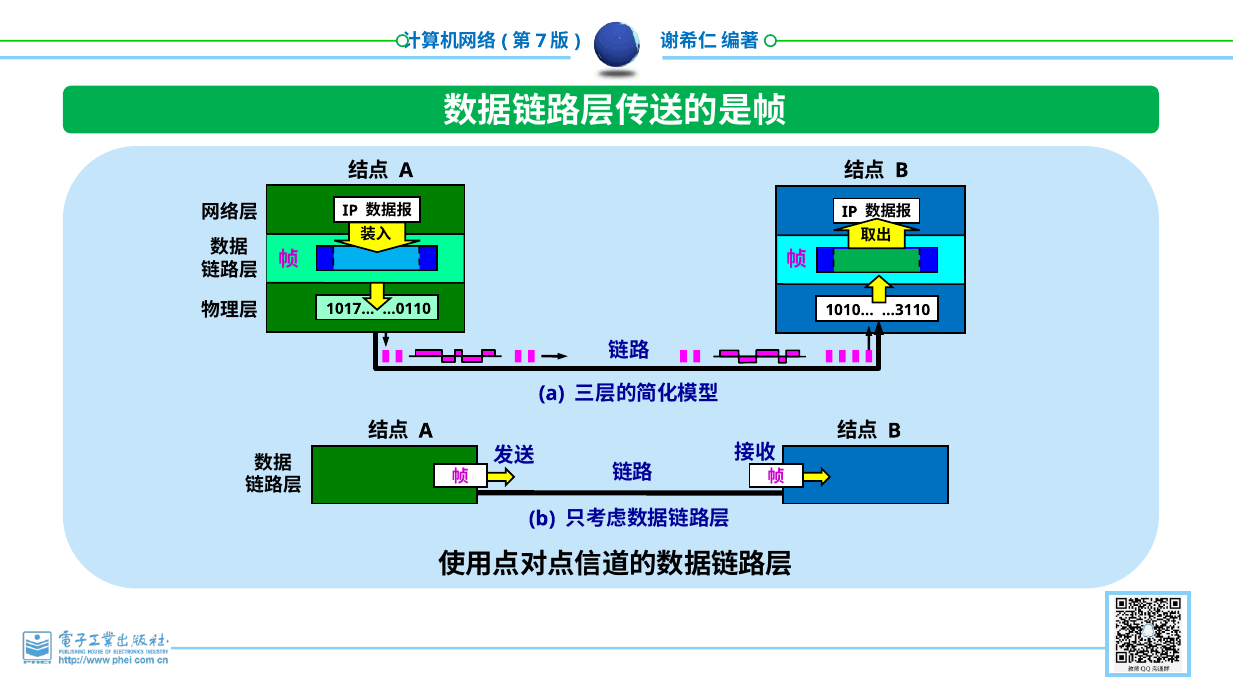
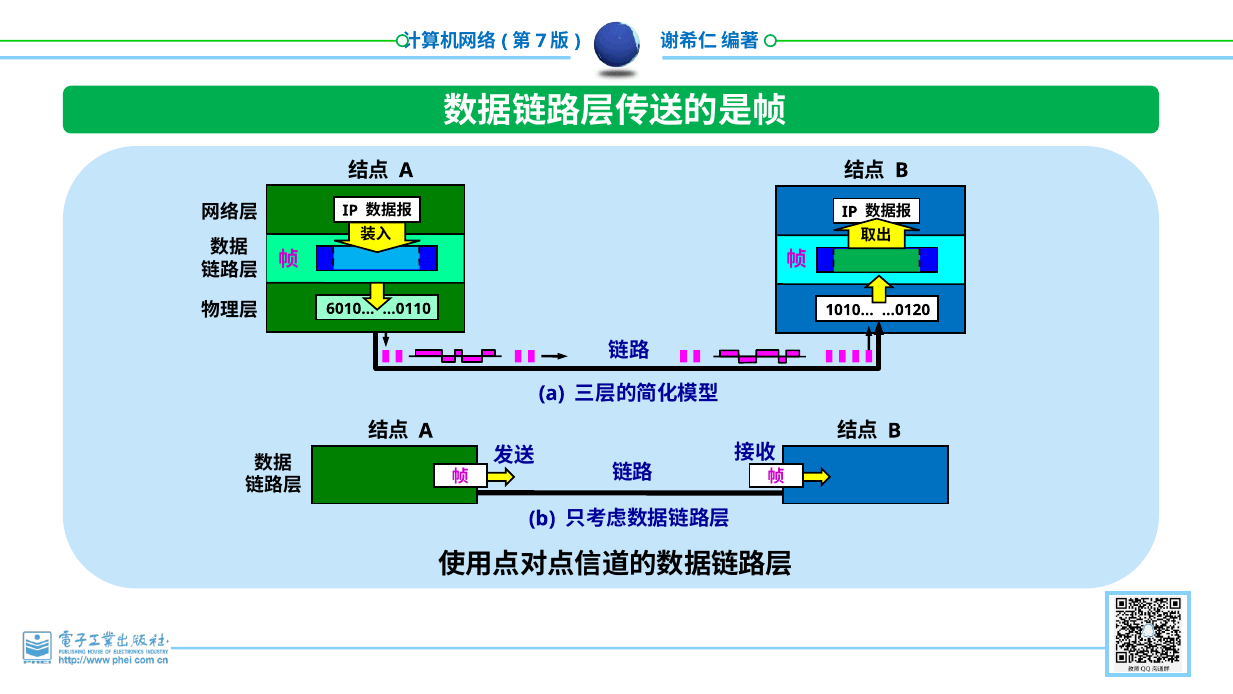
1017…: 1017… -> 6010… (350, 309)
…3110: …3110 -> …0120 (906, 310)
